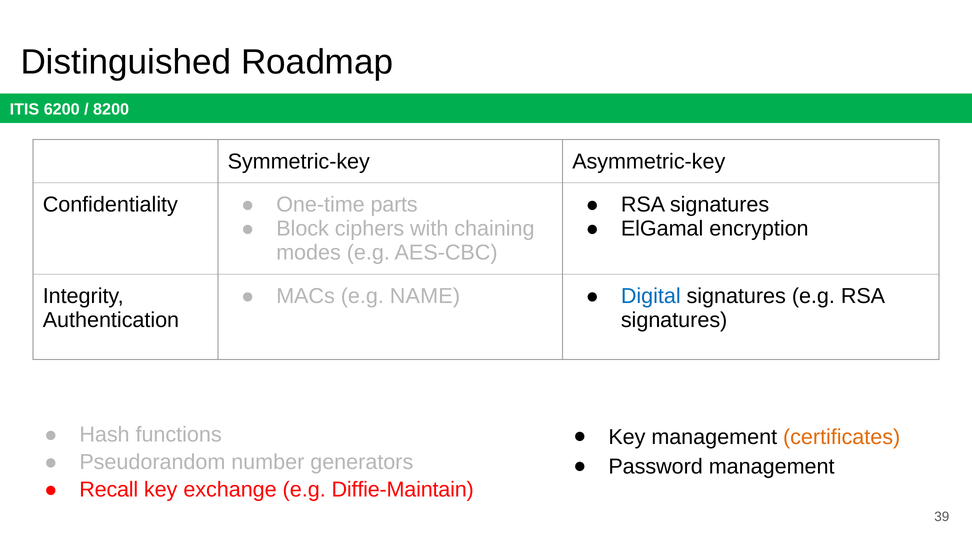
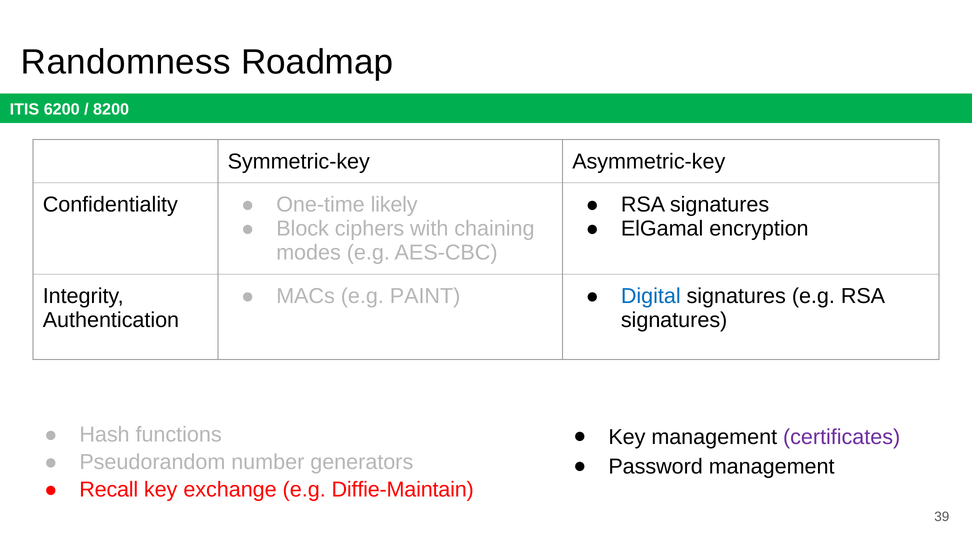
Distinguished: Distinguished -> Randomness (126, 62)
parts: parts -> likely (394, 205)
NAME: NAME -> PAINT (425, 296)
certificates colour: orange -> purple (842, 437)
